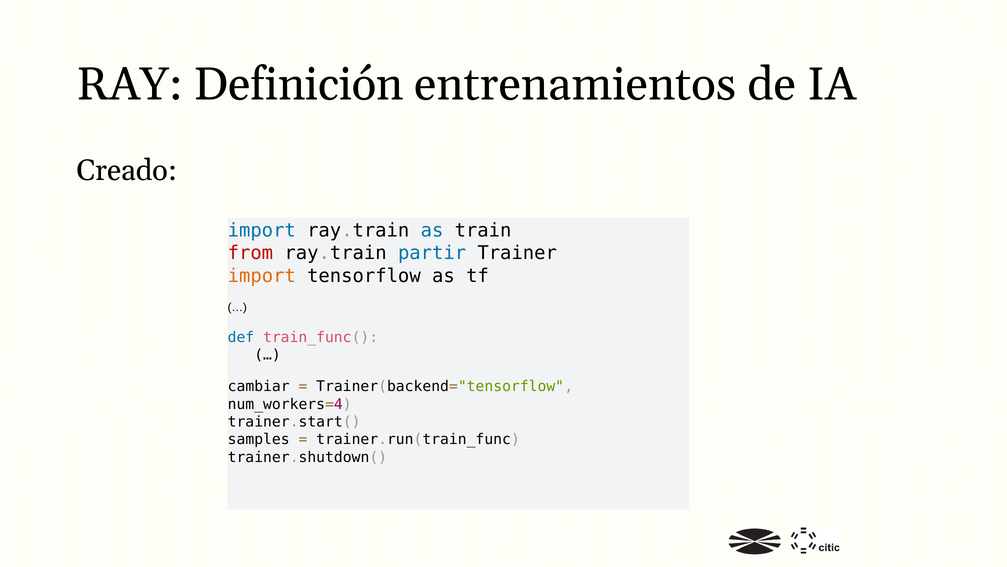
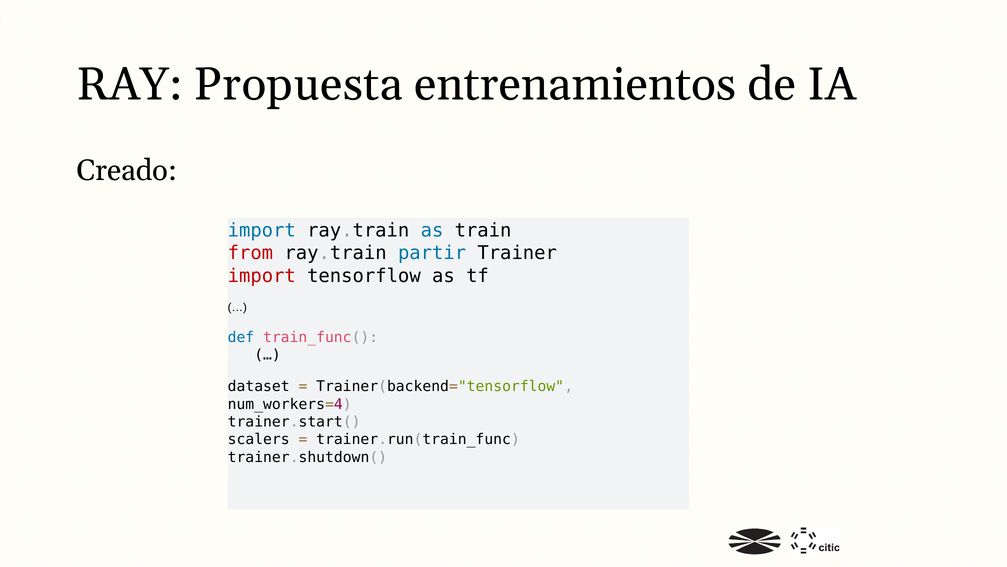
Definición: Definición -> Propuesta (298, 85)
import colour: orange -> red (262, 276)
cambiar: cambiar -> dataset (259, 386)
samples: samples -> scalers (259, 439)
